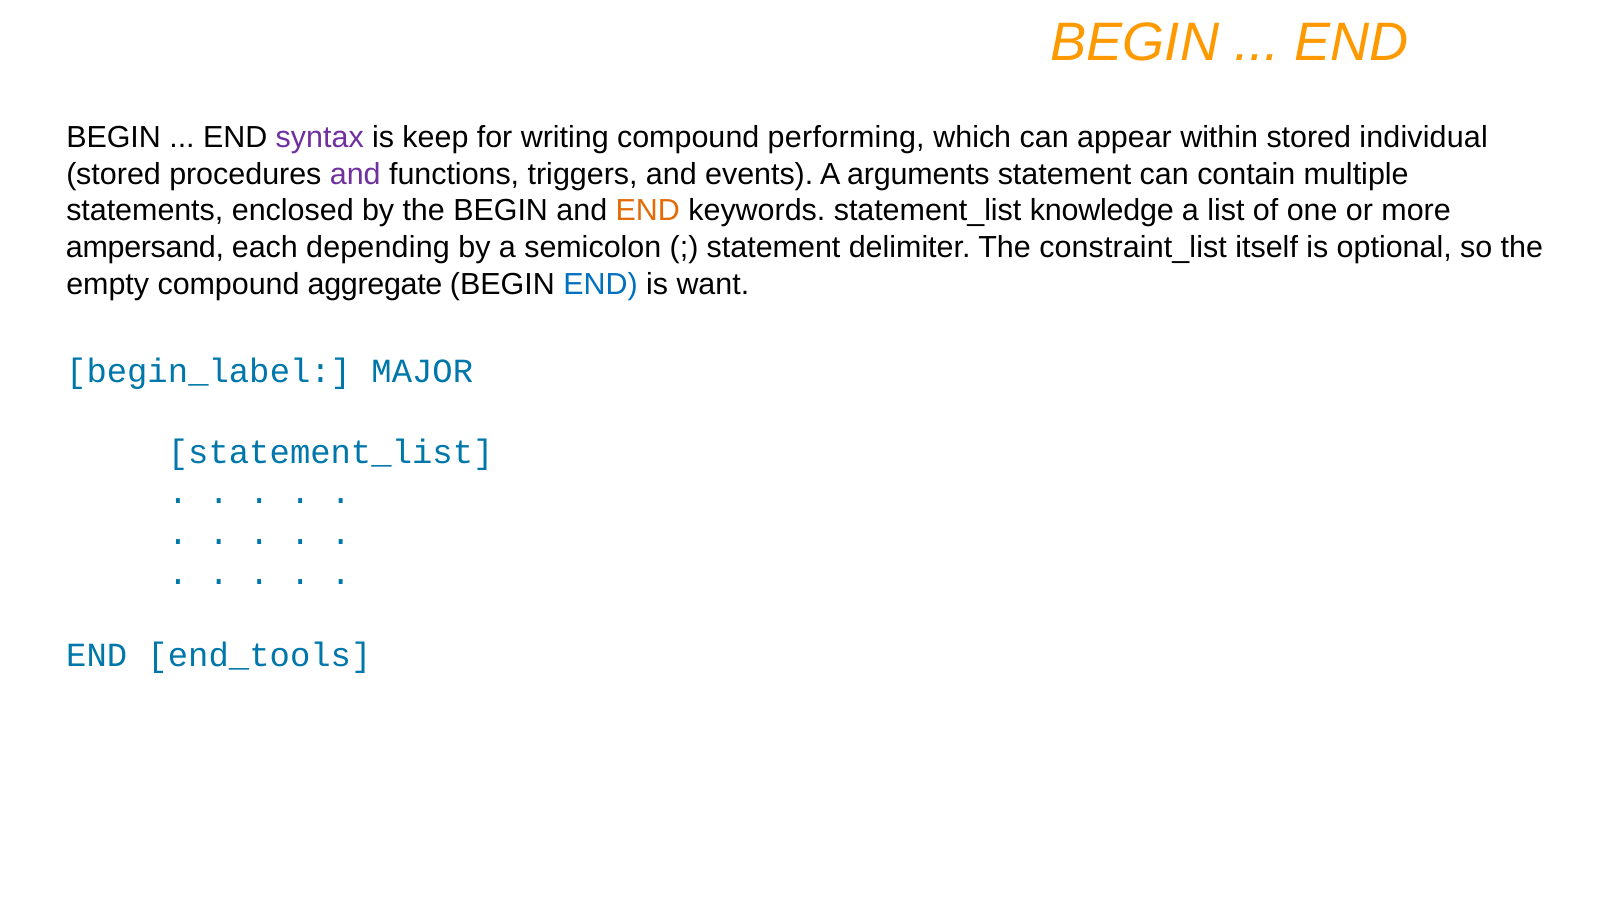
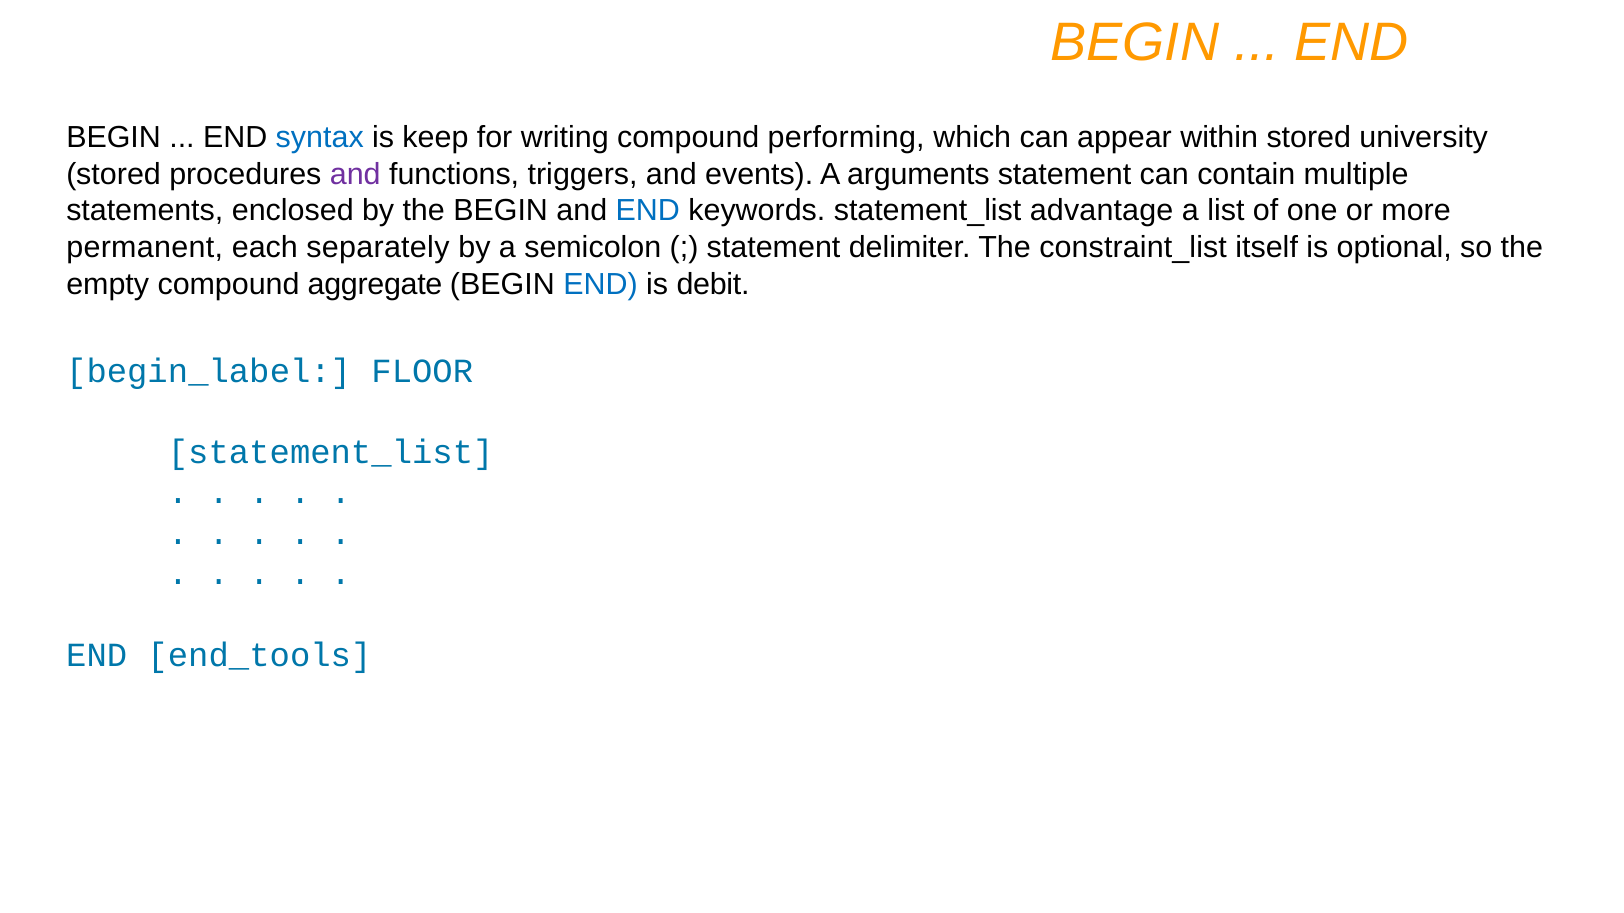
syntax colour: purple -> blue (320, 138)
individual: individual -> university (1424, 138)
END colour: orange -> blue (648, 211)
knowledge: knowledge -> advantage (1102, 211)
ampersand: ampersand -> permanent (145, 248)
depending: depending -> separately (378, 248)
want: want -> debit (713, 284)
MAJOR: MAJOR -> FLOOR (422, 371)
